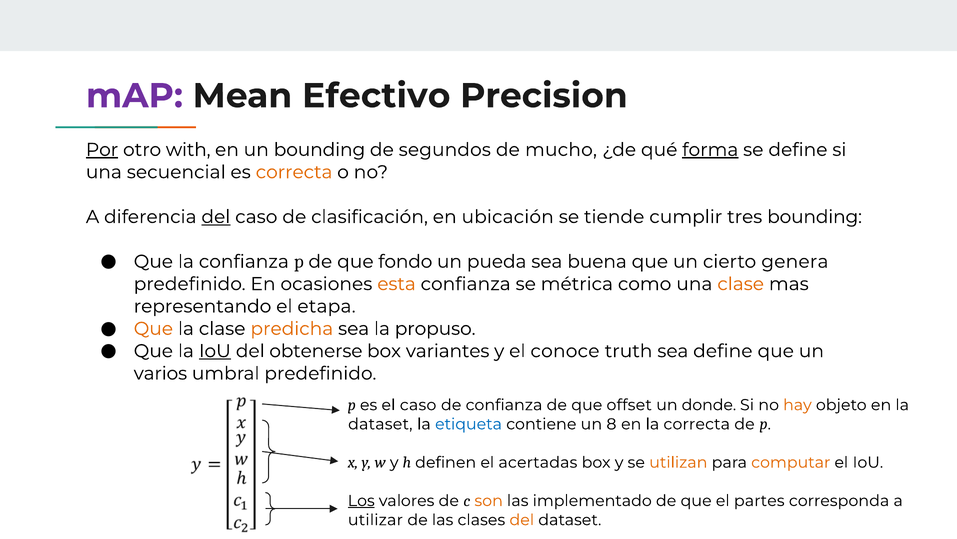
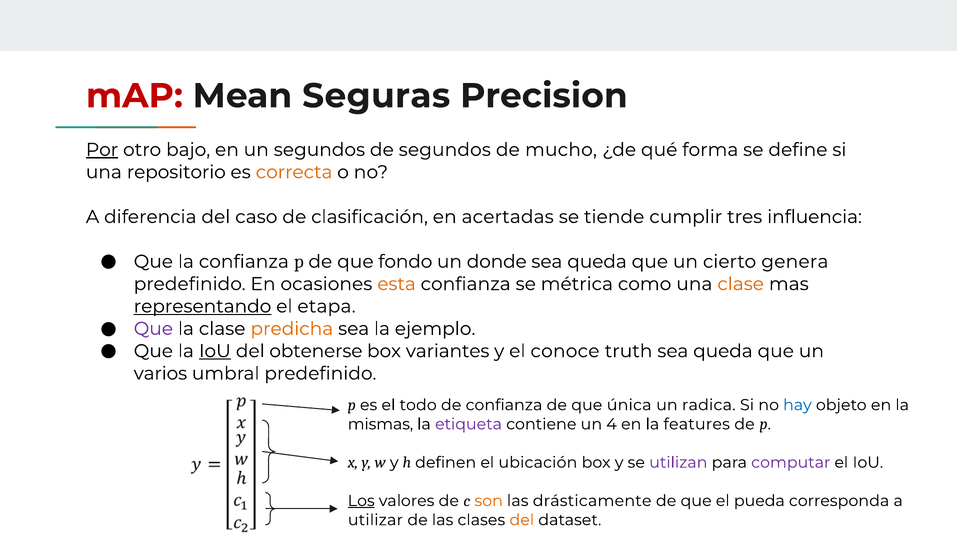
mAP colour: purple -> red (134, 96)
Efectivo: Efectivo -> Seguras (376, 96)
with: with -> bajo (188, 150)
un bounding: bounding -> segundos (319, 150)
forma underline: present -> none (710, 150)
secuencial: secuencial -> repositorio (176, 172)
del underline: present -> none (216, 217)
ubicación: ubicación -> acertadas (508, 217)
tres bounding: bounding -> influencia (815, 217)
pueda: pueda -> donde (497, 261)
buena: buena -> queda (597, 261)
representando underline: none -> present (203, 306)
Que colour: orange -> purple (153, 328)
propuso: propuso -> ejemplo (435, 328)
truth sea define: define -> queda (723, 351)
el caso: caso -> todo (418, 404)
offset: offset -> única (629, 404)
donde: donde -> radica (709, 404)
hay colour: orange -> blue (797, 404)
dataset: dataset -> mismas (380, 424)
etiqueta colour: blue -> purple (468, 424)
8: 8 -> 4 (611, 424)
la correcta: correcta -> features (697, 424)
acertadas: acertadas -> ubicación (538, 462)
utilizan colour: orange -> purple (678, 462)
computar colour: orange -> purple (791, 462)
implementado: implementado -> drásticamente (592, 500)
partes: partes -> pueda (759, 500)
